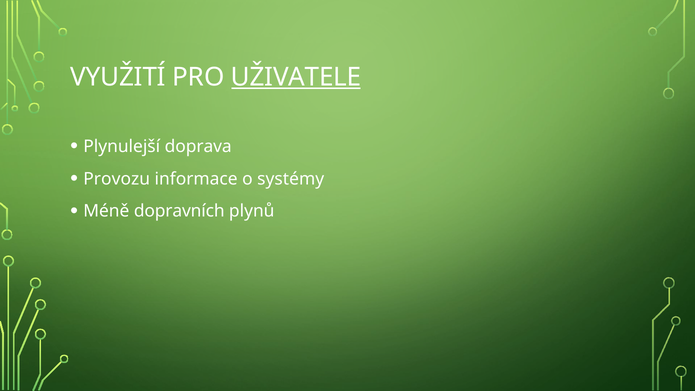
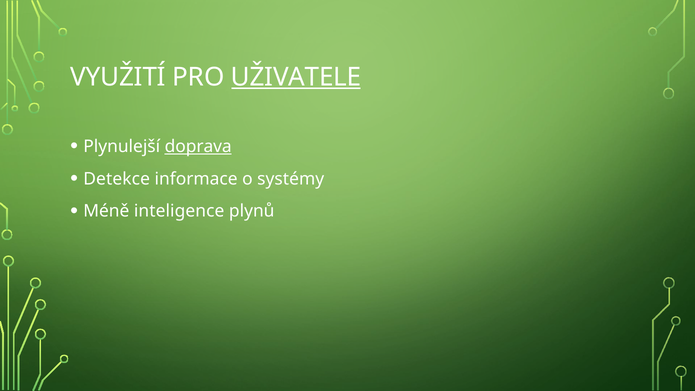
doprava underline: none -> present (198, 147)
Provozu: Provozu -> Detekce (117, 179)
dopravních: dopravních -> inteligence (179, 211)
